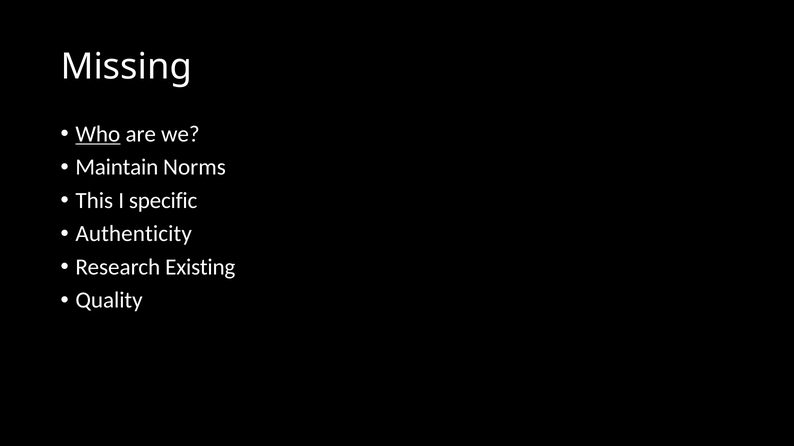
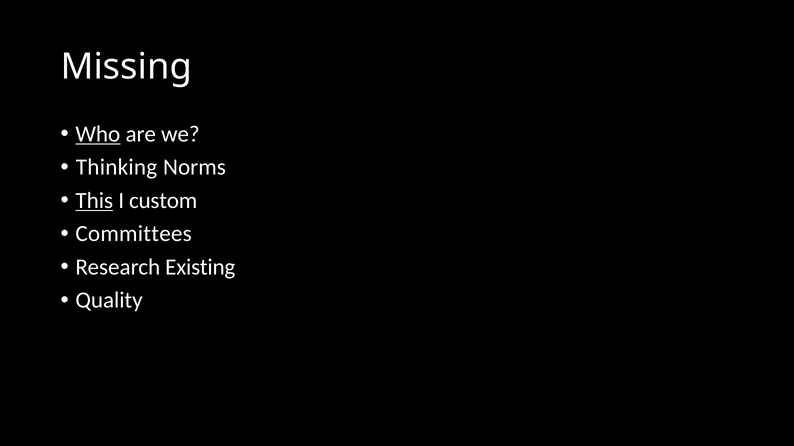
Maintain: Maintain -> Thinking (117, 168)
This underline: none -> present (94, 201)
specific: specific -> custom (163, 201)
Authenticity: Authenticity -> Committees (134, 234)
